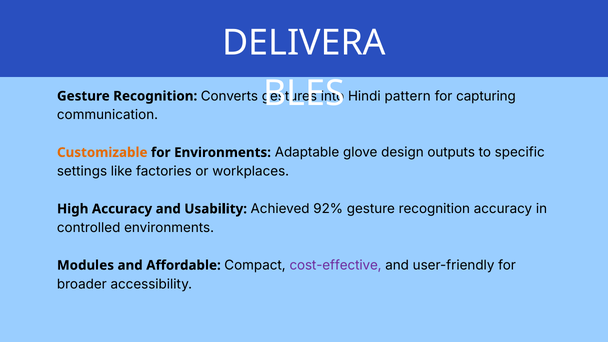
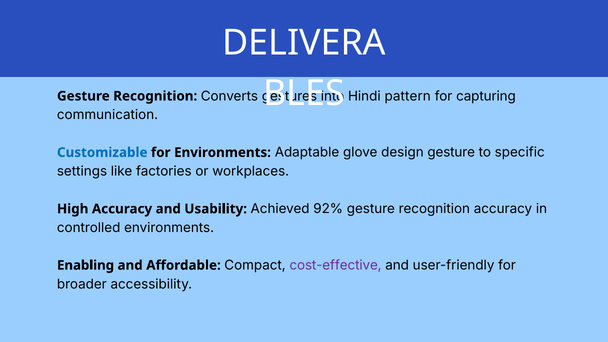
Customizable colour: orange -> blue (102, 152)
design outputs: outputs -> gesture (451, 152)
Modules: Modules -> Enabling (86, 265)
